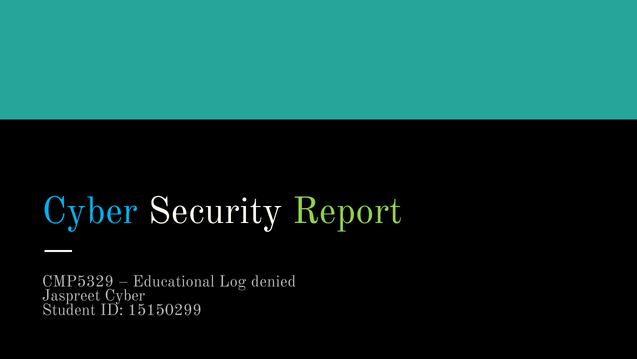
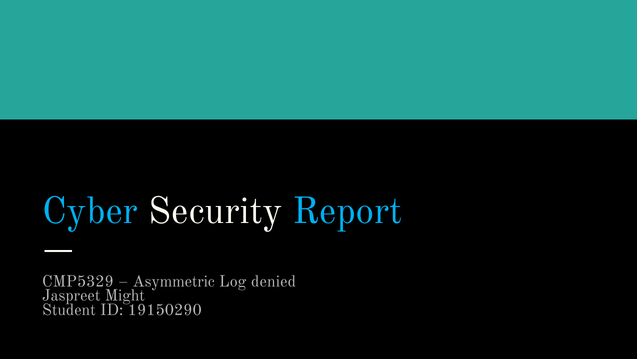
Report colour: light green -> light blue (348, 210)
Educational: Educational -> Asymmetric (174, 281)
Jaspreet Cyber: Cyber -> Might (125, 295)
15150299: 15150299 -> 19150290 (165, 309)
